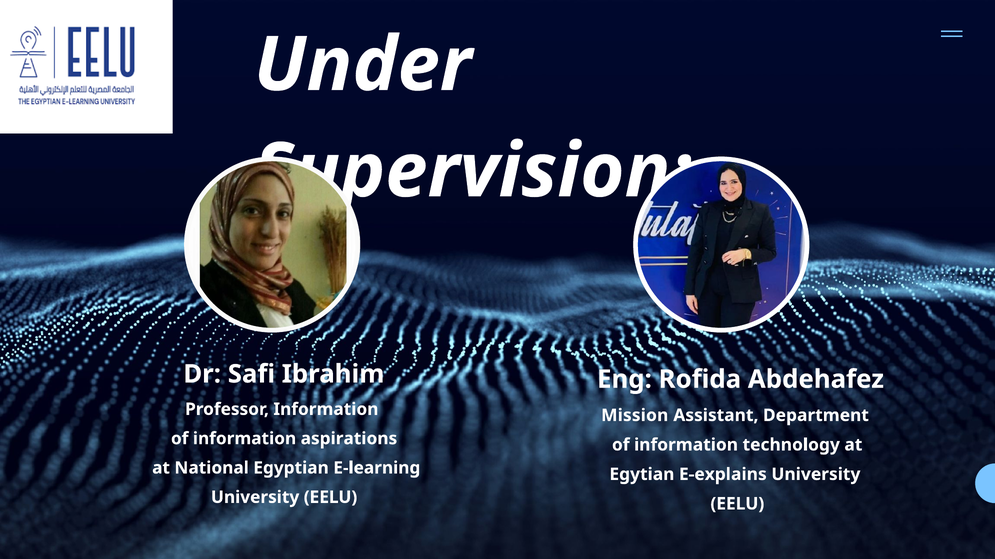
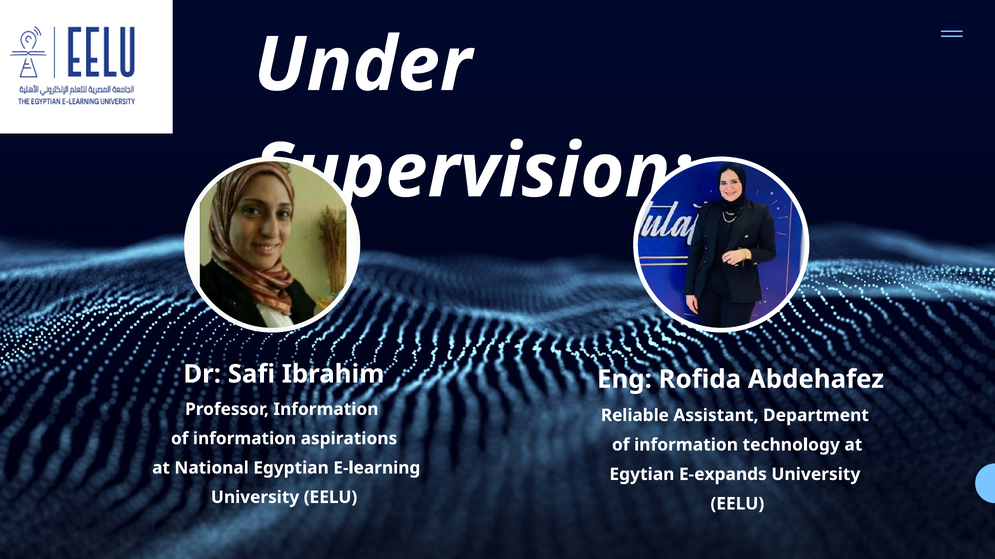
Mission: Mission -> Reliable (635, 416)
E-explains: E-explains -> E-expands (723, 475)
